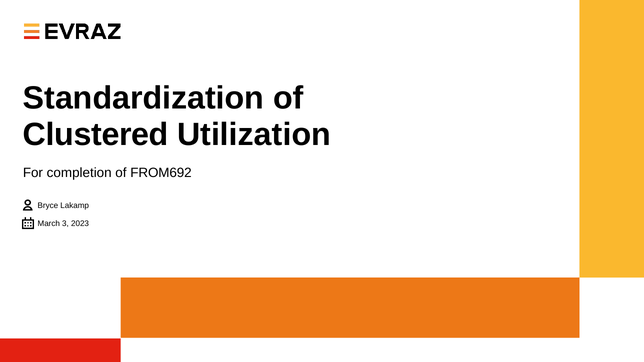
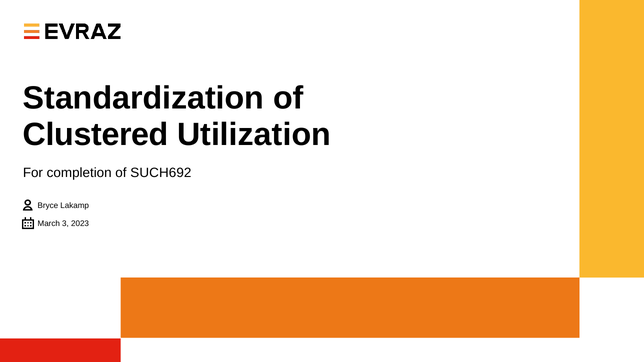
FROM692: FROM692 -> SUCH692 (161, 173)
